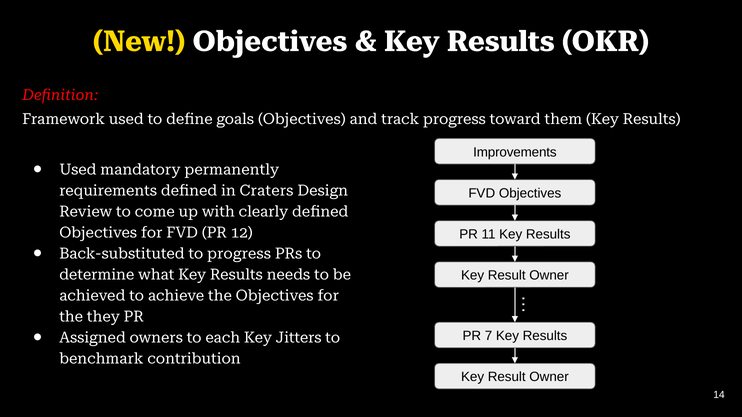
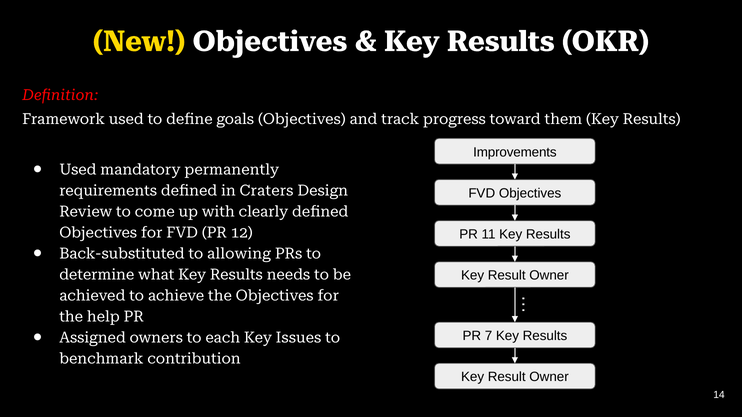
to progress: progress -> allowing (239, 254)
they: they -> help (103, 317)
Jitters: Jitters -> Issues (299, 338)
